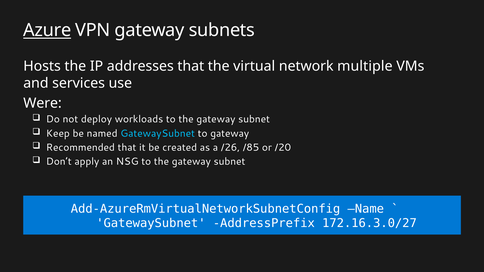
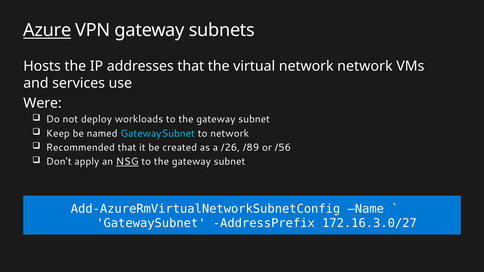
network multiple: multiple -> network (365, 66)
to gateway: gateway -> network (230, 134)
/85: /85 -> /89 (251, 148)
/20: /20 -> /56 (283, 148)
NSG underline: none -> present (127, 162)
